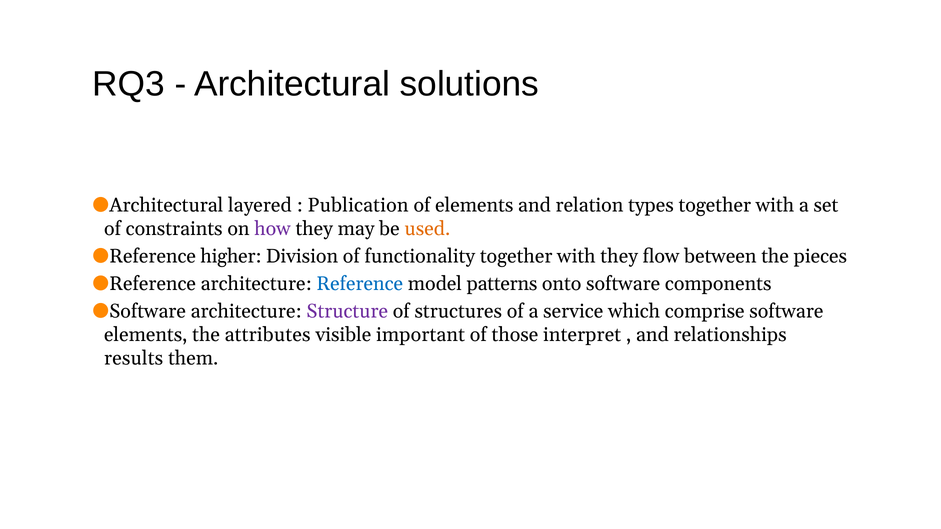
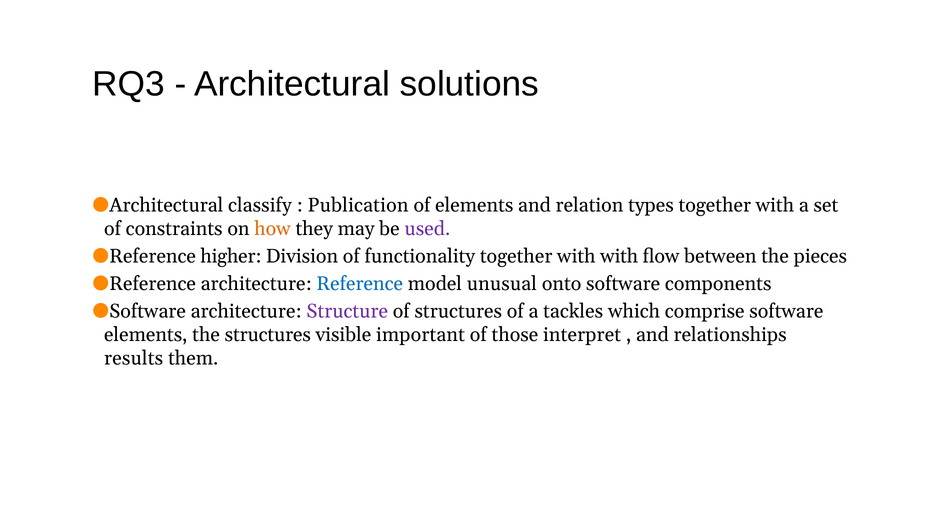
layered: layered -> classify (260, 206)
how colour: purple -> orange (273, 229)
used colour: orange -> purple (427, 229)
with they: they -> with (619, 257)
patterns: patterns -> unusual (502, 284)
service: service -> tackles (573, 312)
the attributes: attributes -> structures (268, 335)
